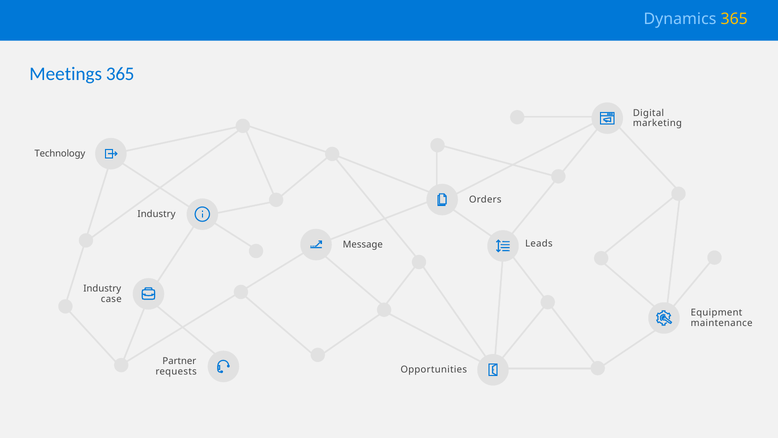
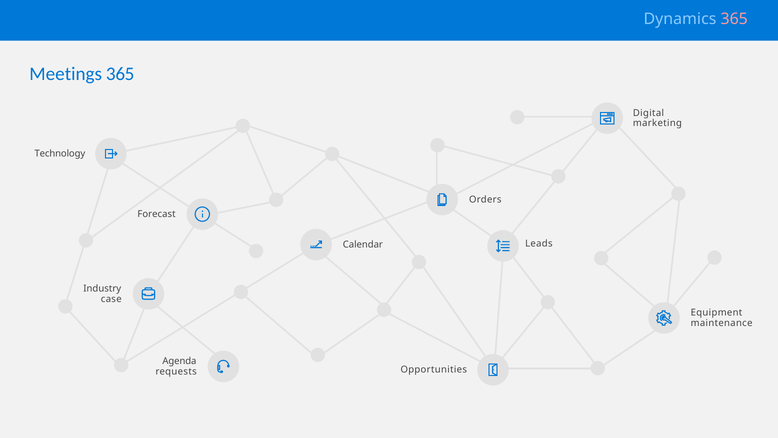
365 colour: yellow -> pink (734, 19)
Industry: Industry -> Forecast (157, 214)
Message: Message -> Calendar (363, 244)
Partner: Partner -> Agenda (179, 361)
